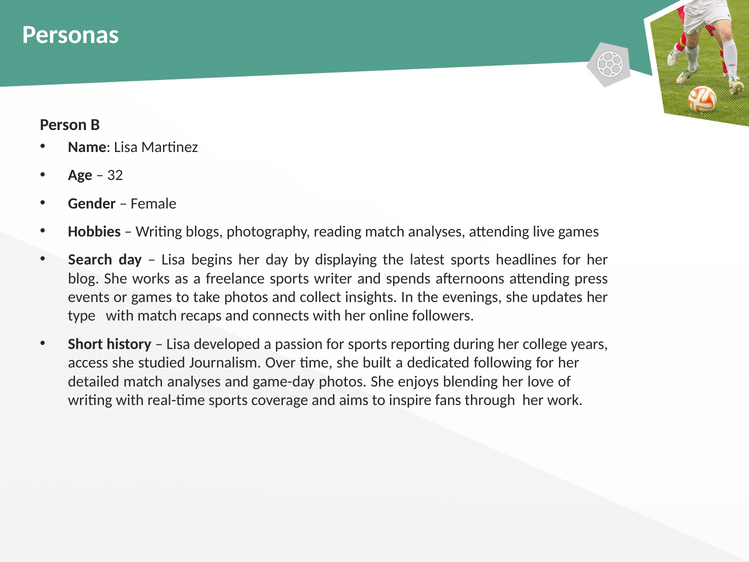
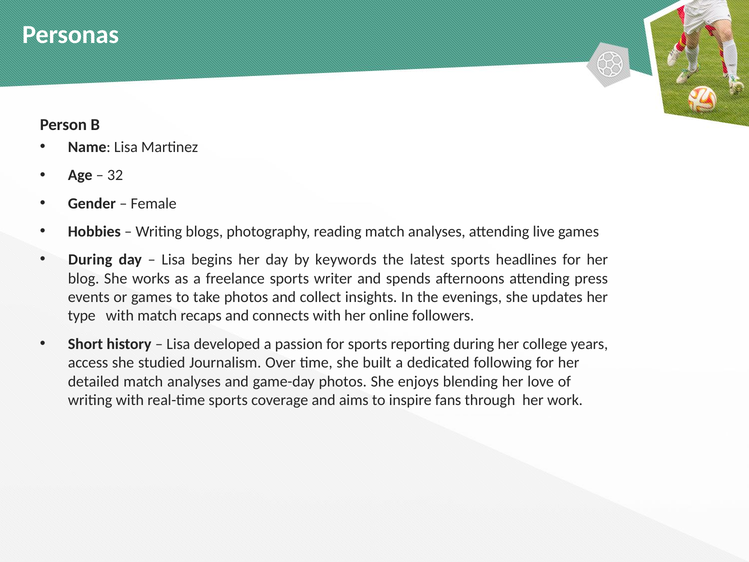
Search: Search -> During (90, 260)
displaying: displaying -> keywords (346, 260)
